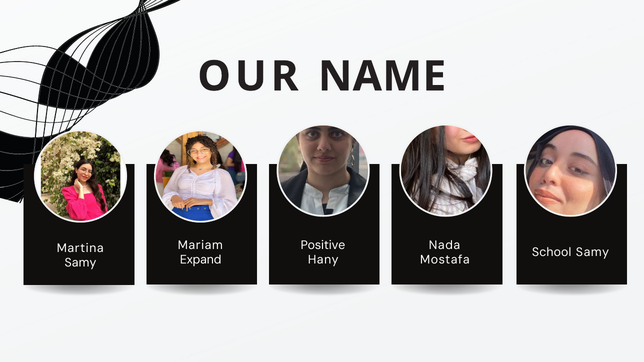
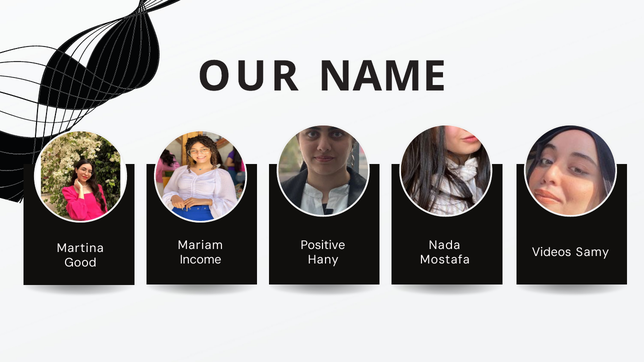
School: School -> Videos (552, 253)
Expand: Expand -> Income (201, 260)
Samy: Samy -> Good (80, 263)
